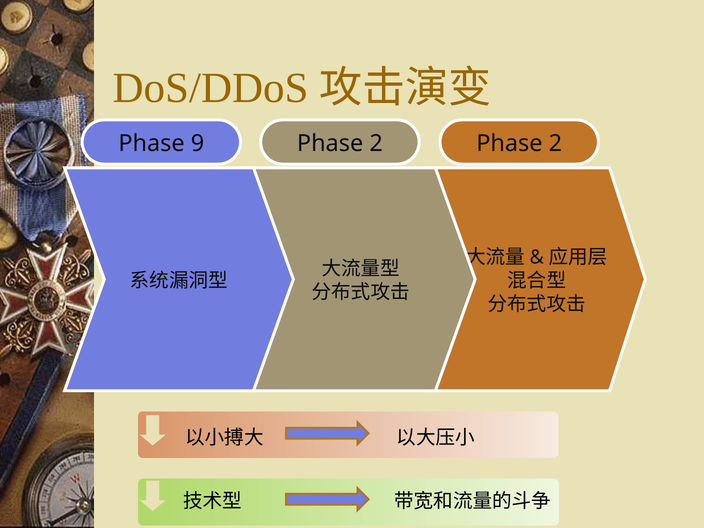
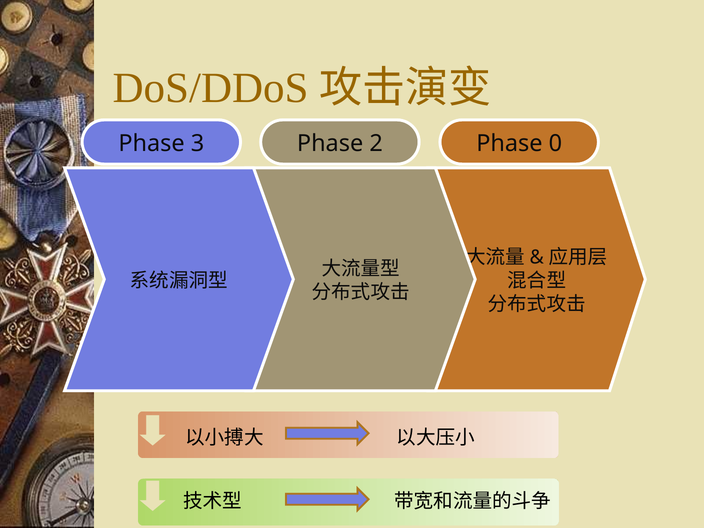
9: 9 -> 3 (198, 144)
2 Phase 2: 2 -> 0 (555, 144)
